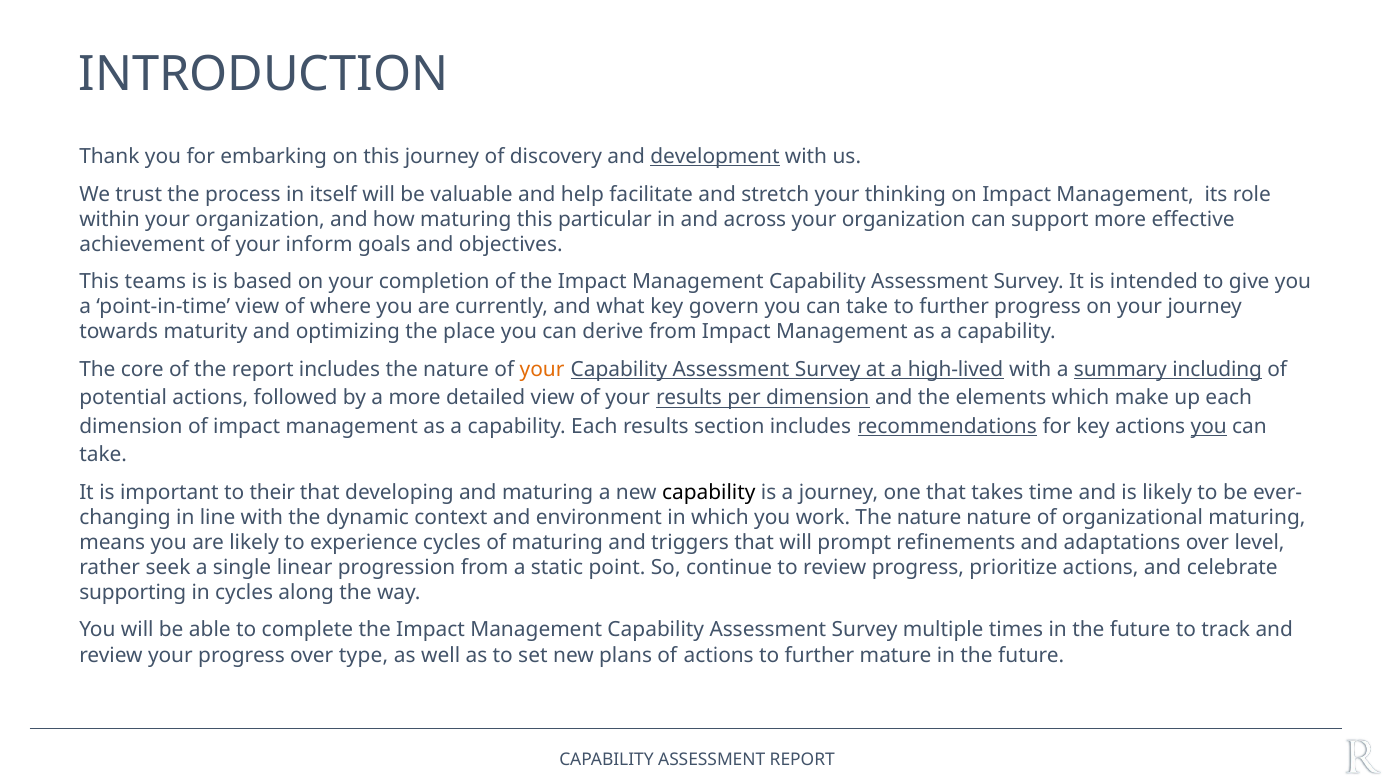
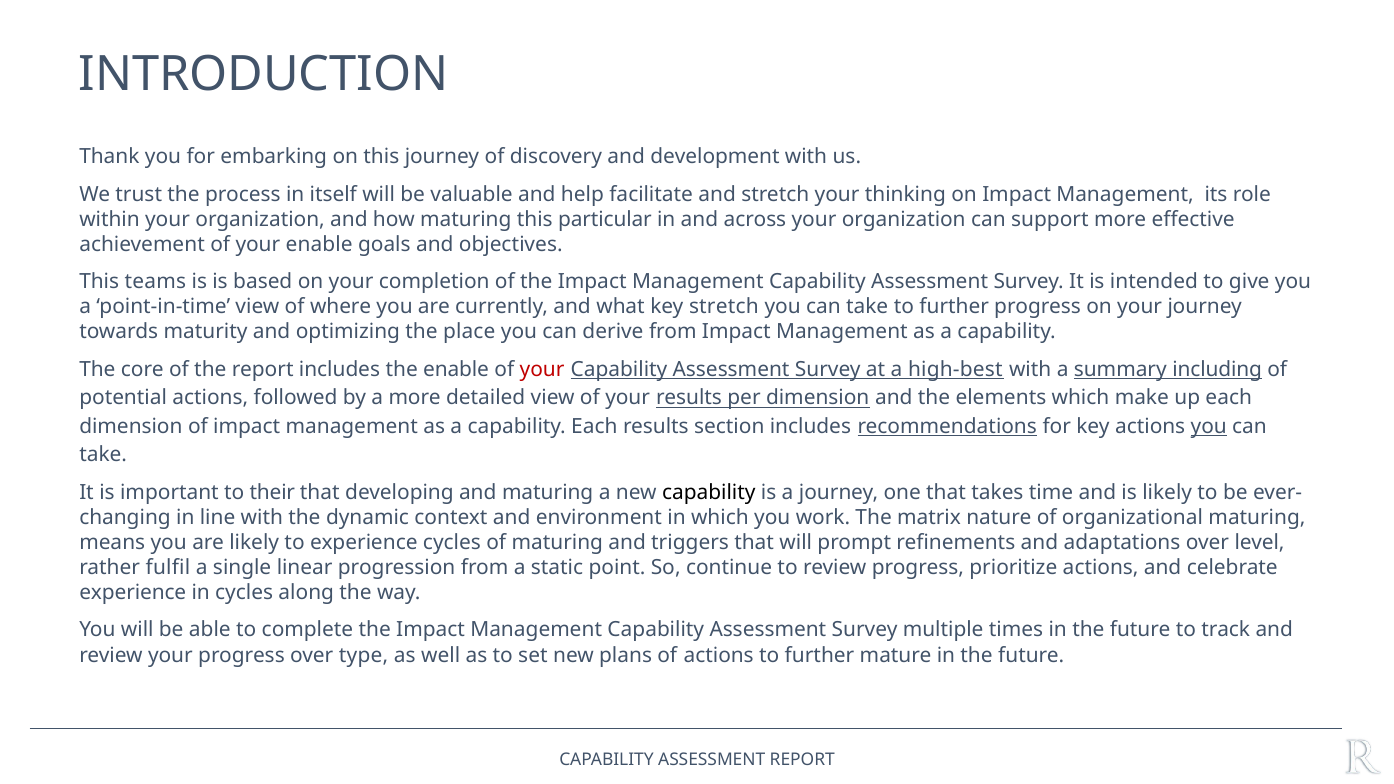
development underline: present -> none (715, 157)
your inform: inform -> enable (319, 244)
key govern: govern -> stretch (724, 307)
includes the nature: nature -> enable (456, 369)
your colour: orange -> red (542, 369)
high-lived: high-lived -> high-best (955, 369)
work The nature: nature -> matrix (929, 517)
seek: seek -> fulfil (168, 568)
supporting: supporting -> experience (133, 593)
